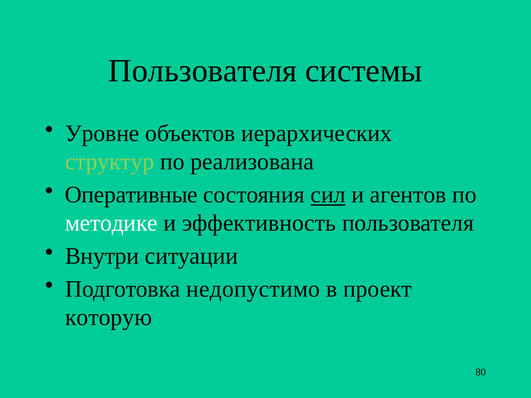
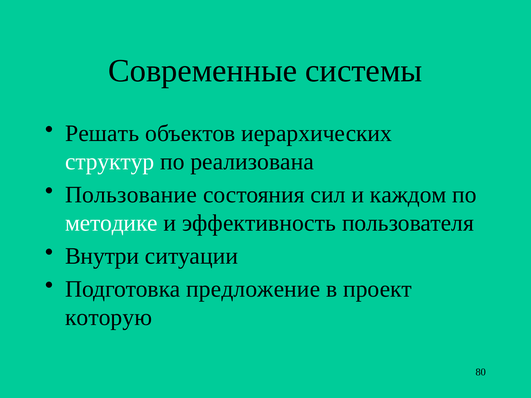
Пользователя: Пользователя -> Современные (203, 71)
Уровне: Уровне -> Решать (102, 134)
структур colour: light green -> white (110, 162)
Оперативные: Оперативные -> Пользование (131, 195)
сил underline: present -> none (328, 195)
агентов: агентов -> каждом (408, 195)
недопустимо: недопустимо -> предложение (253, 289)
